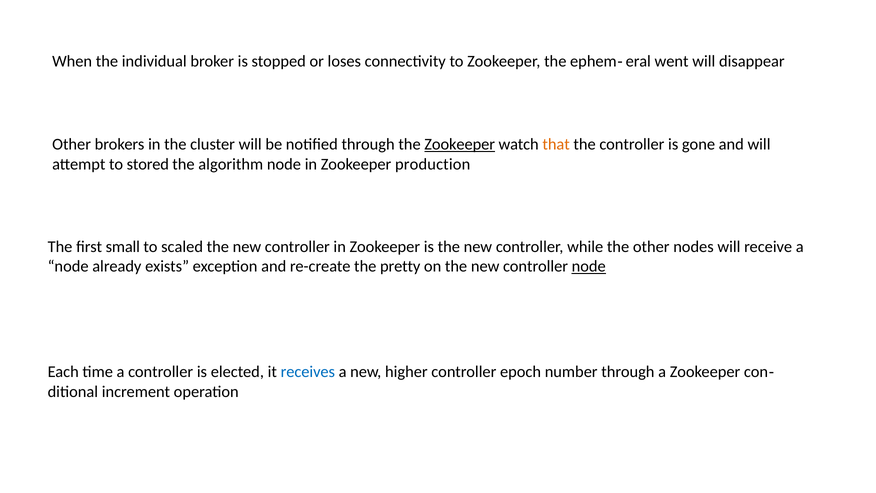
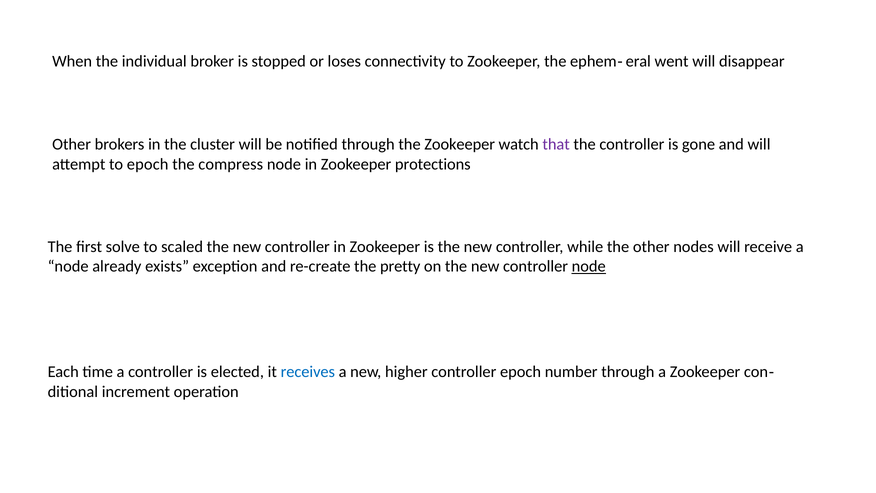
Zookeeper underline: present -> none (460, 144)
that colour: orange -> purple (556, 144)
to stored: stored -> epoch (148, 164)
algorithm: algorithm -> compress (231, 164)
production: production -> protections (433, 164)
small: small -> solve (123, 246)
